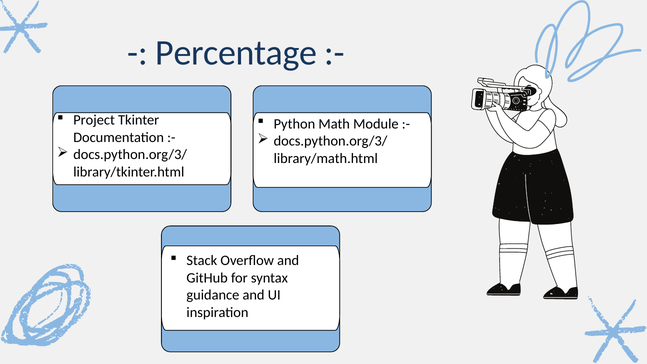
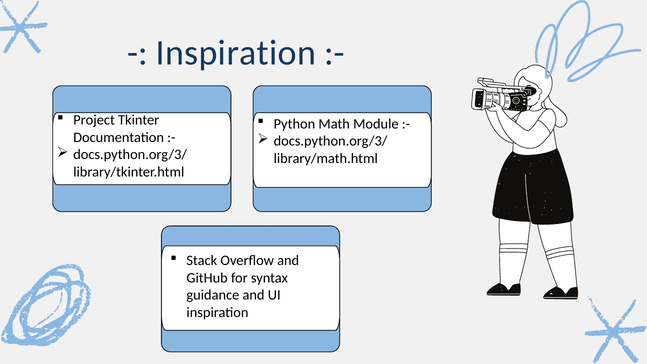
Percentage: Percentage -> Inspiration (236, 53)
